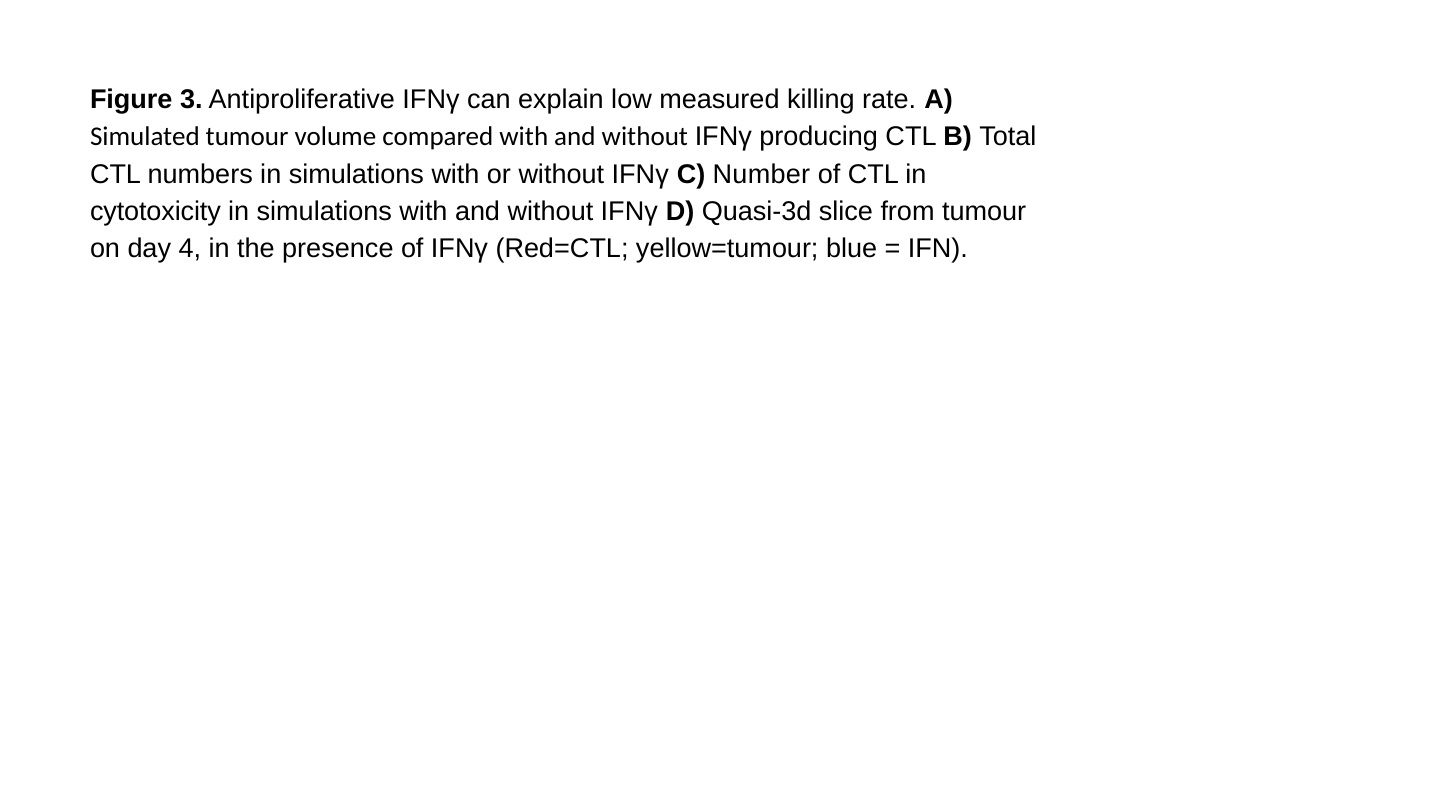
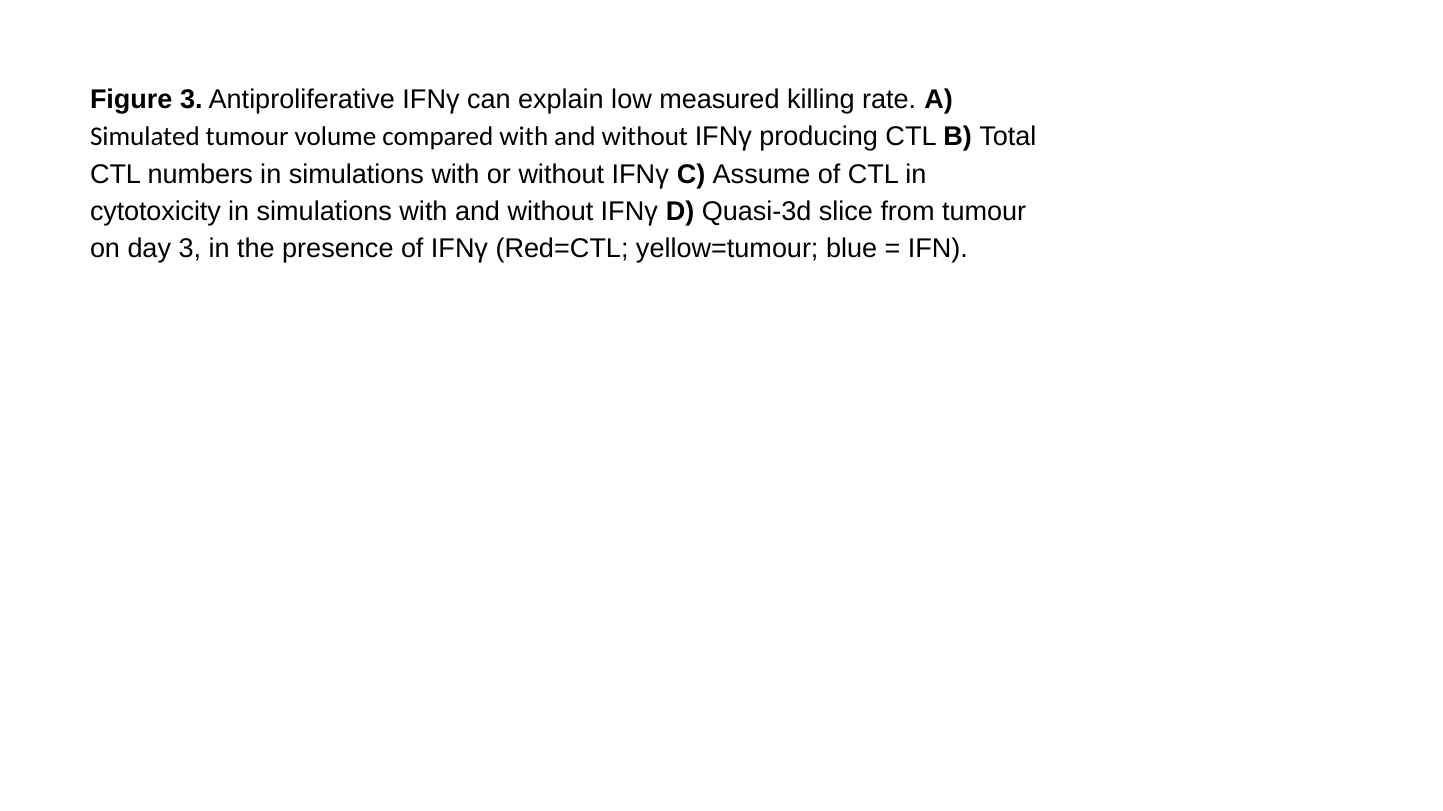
Number: Number -> Assume (762, 174)
day 4: 4 -> 3 (190, 249)
